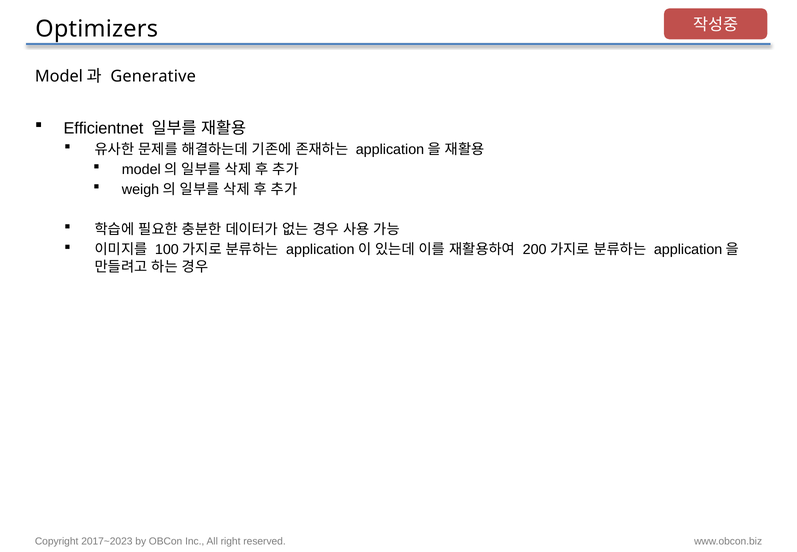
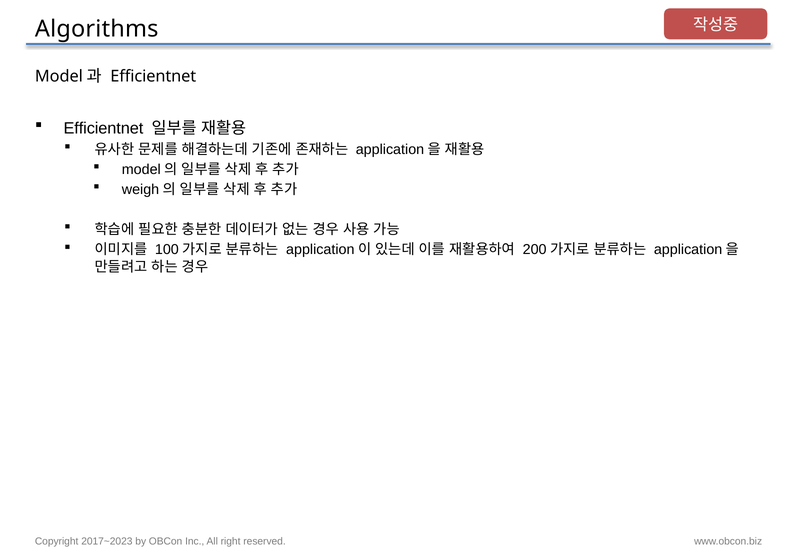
Optimizers: Optimizers -> Algorithms (97, 29)
Generative: Generative -> Efficientnet (153, 76)
